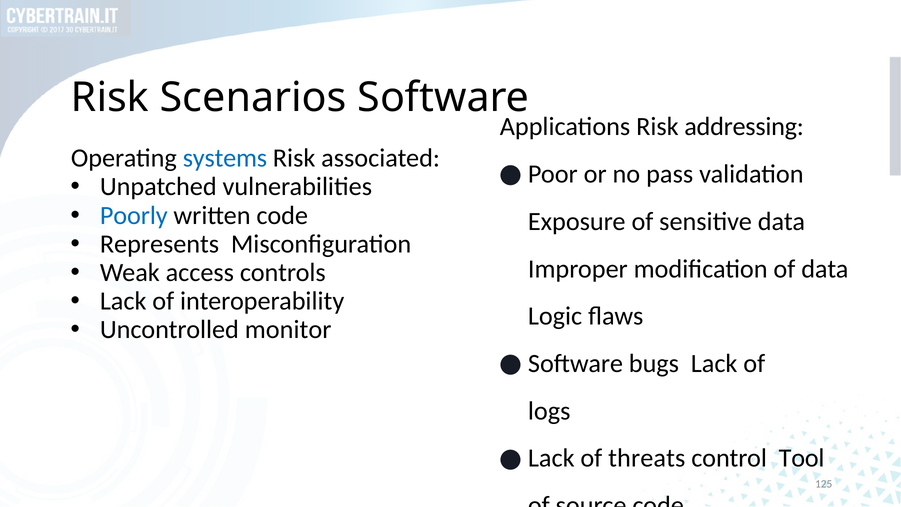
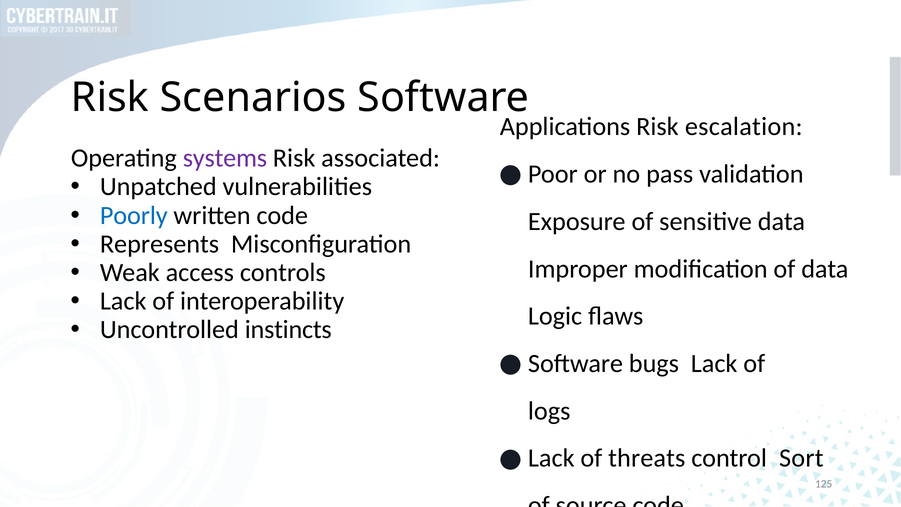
addressing: addressing -> escalation (744, 127)
systems colour: blue -> purple (225, 158)
monitor: monitor -> instincts (288, 330)
Tool: Tool -> Sort (801, 458)
